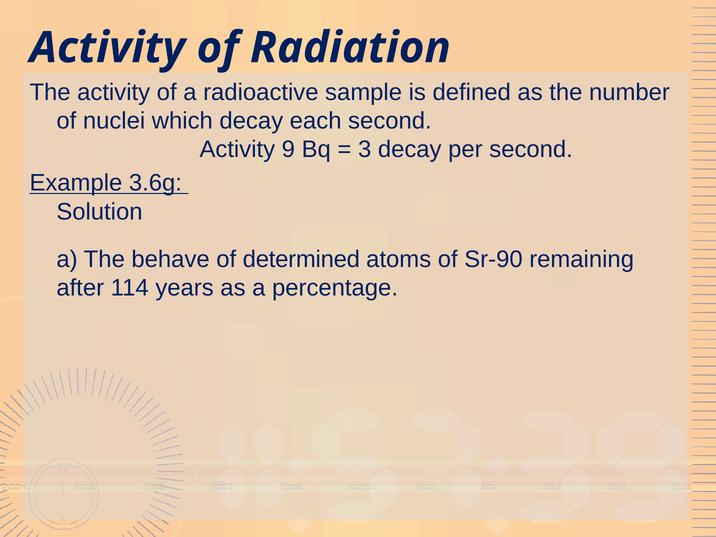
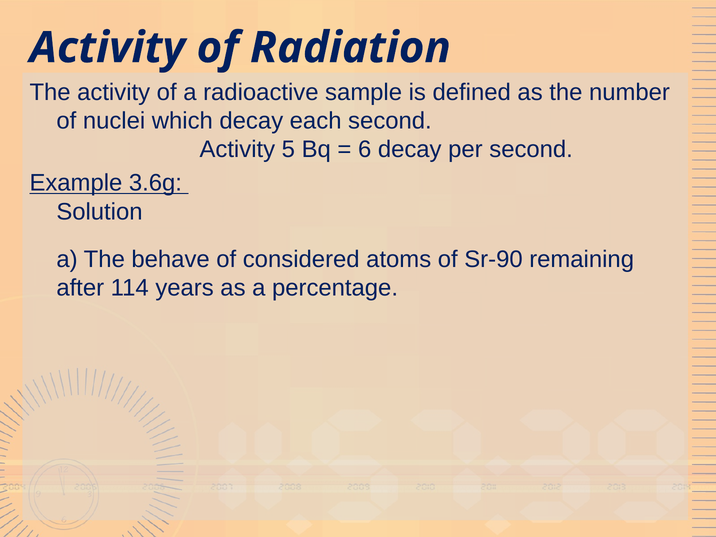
9: 9 -> 5 (288, 150)
3: 3 -> 6 (365, 150)
determined: determined -> considered (301, 259)
